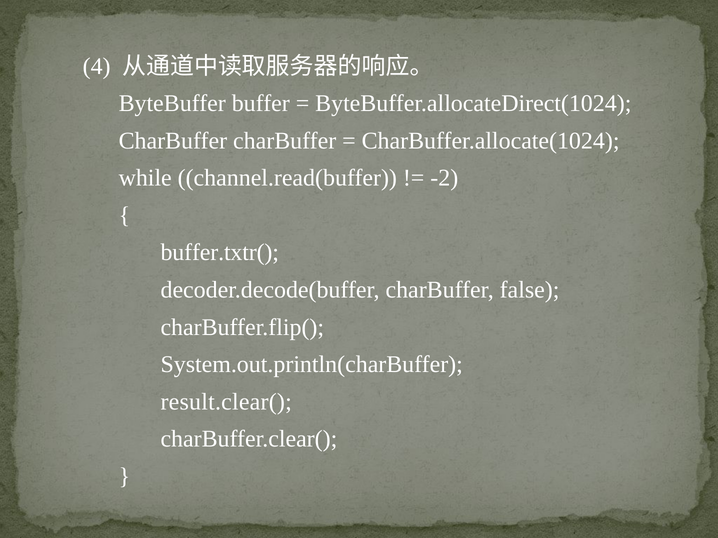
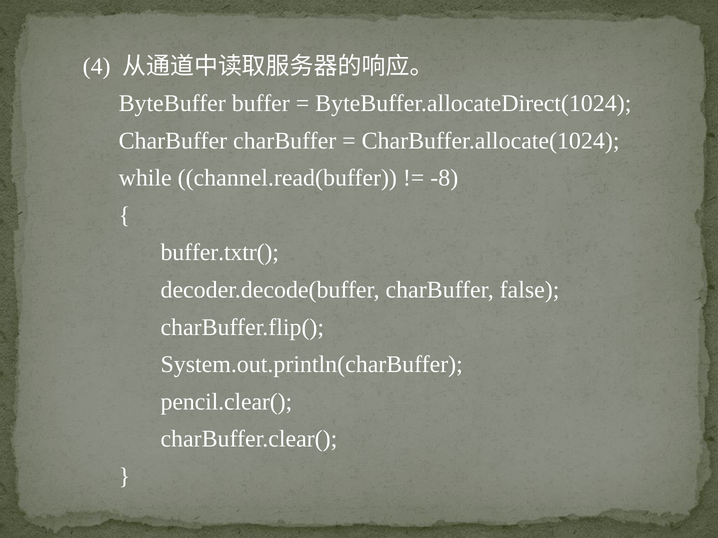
-2: -2 -> -8 (444, 178)
result.clear(: result.clear( -> pencil.clear( (226, 402)
